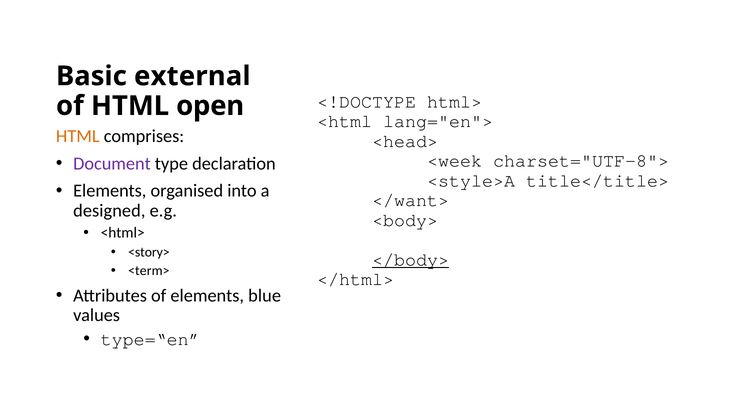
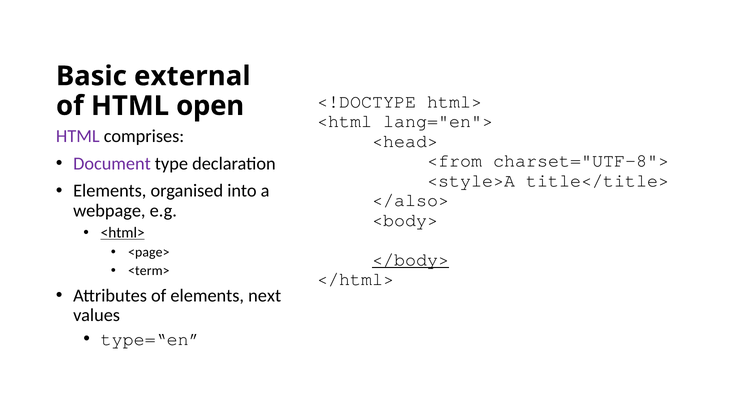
HTML colour: orange -> purple (78, 136)
<week: <week -> <from (455, 161)
</want>: </want> -> </also> (411, 200)
designed: designed -> webpage (109, 211)
<html> underline: none -> present (123, 233)
<story>: <story> -> <page> (149, 252)
blue: blue -> next (265, 296)
